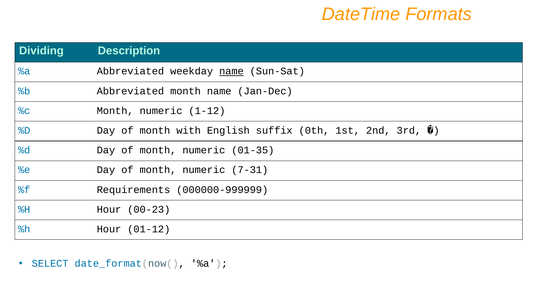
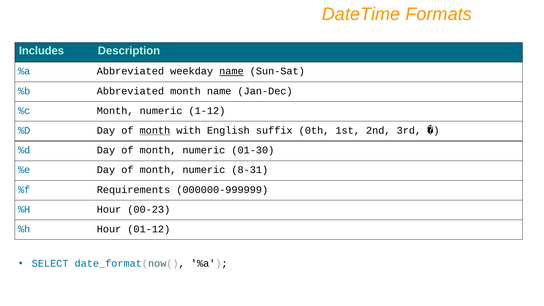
Dividing: Dividing -> Includes (41, 51)
month underline: none -> present (155, 130)
01-35: 01-35 -> 01-30 (253, 150)
7-31: 7-31 -> 8-31 (250, 170)
